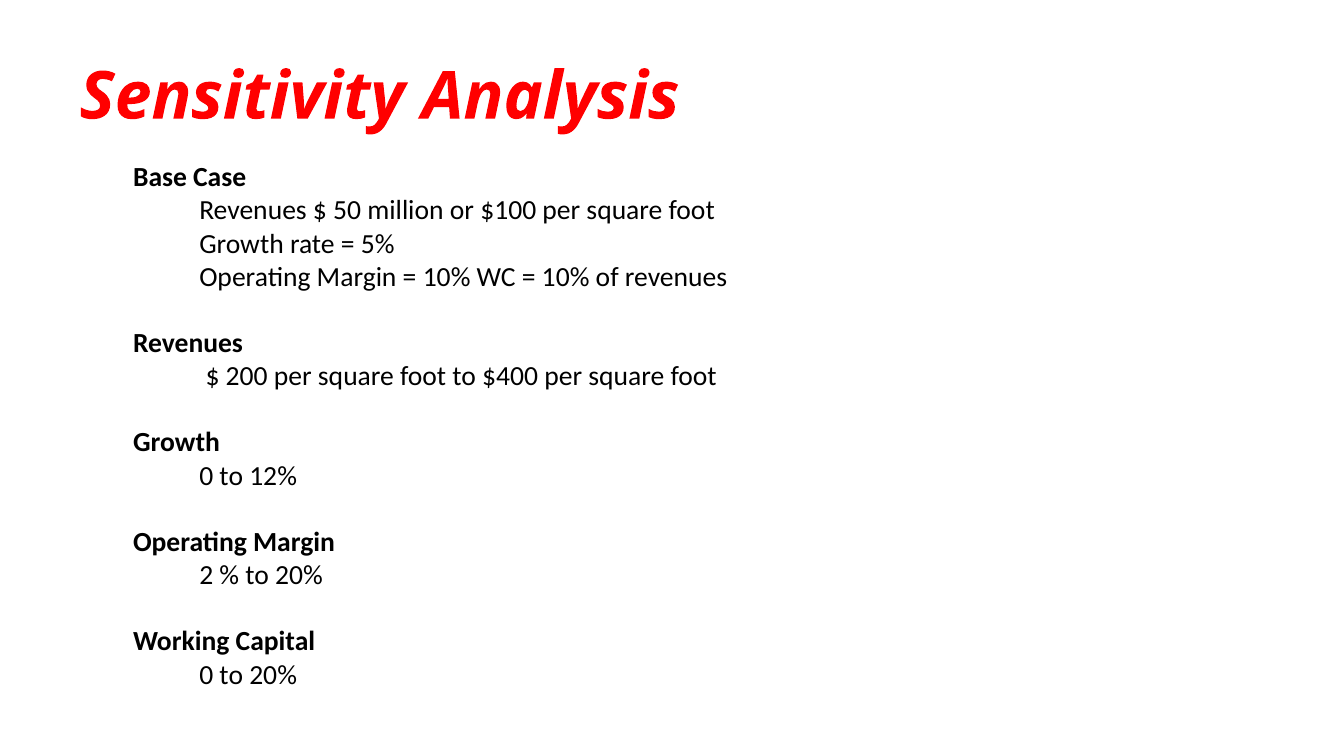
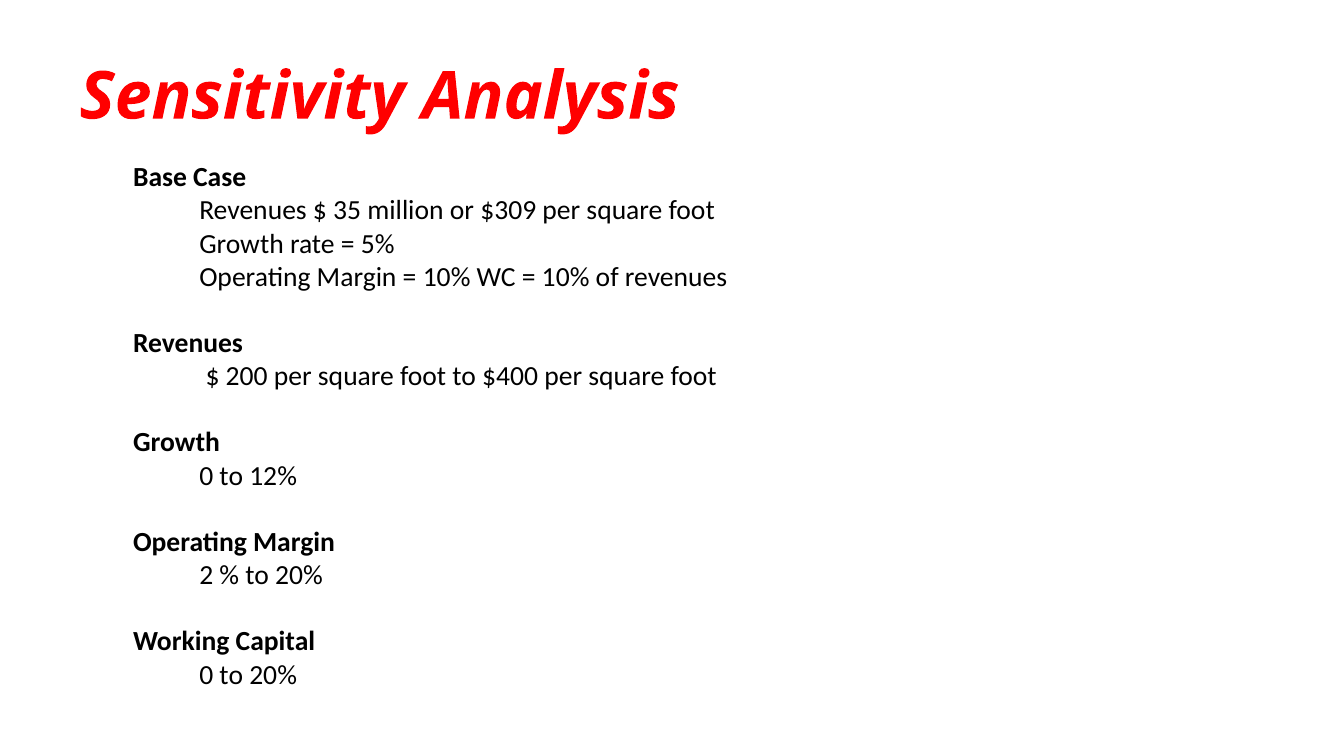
50: 50 -> 35 (347, 211)
$100: $100 -> $309 (508, 211)
